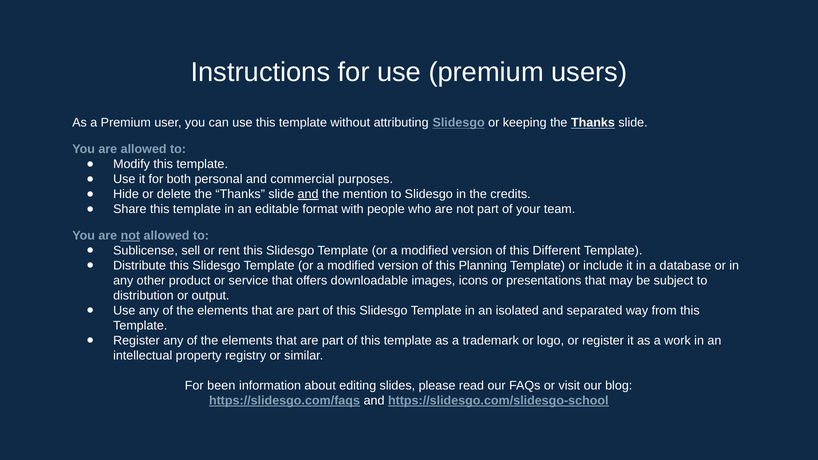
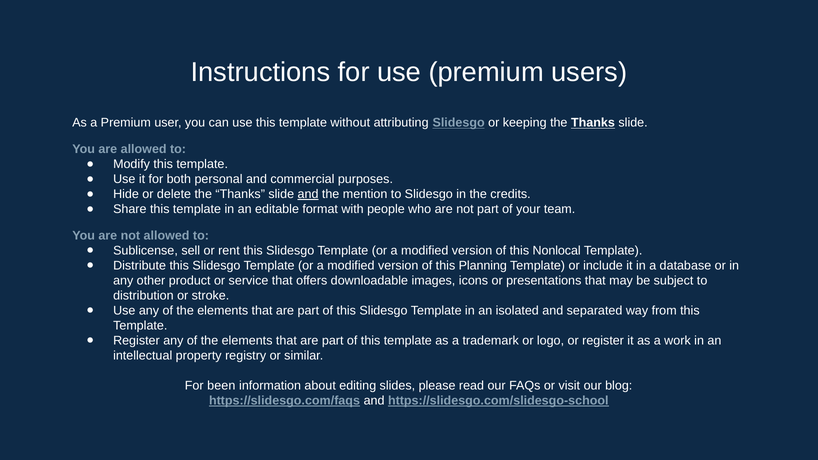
not underline: present -> none (130, 236)
Different: Different -> Nonlocal (557, 251)
output: output -> stroke (210, 296)
